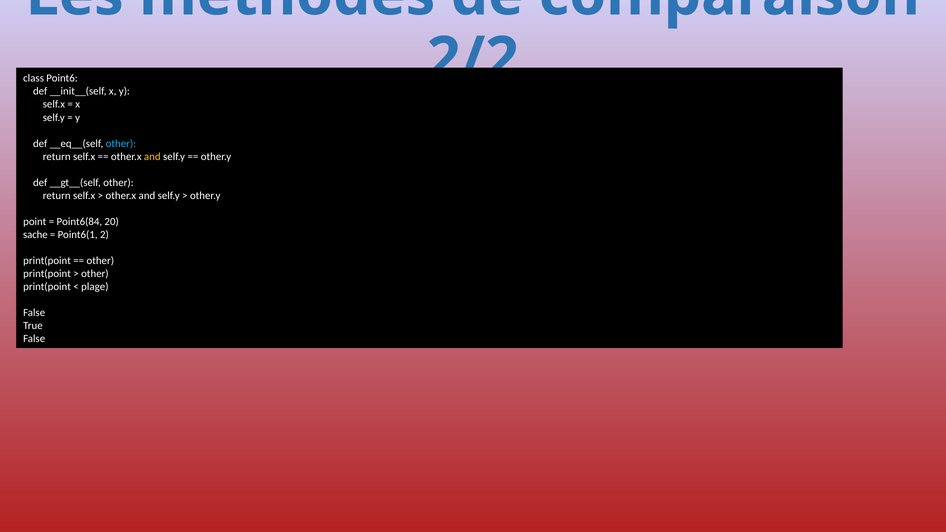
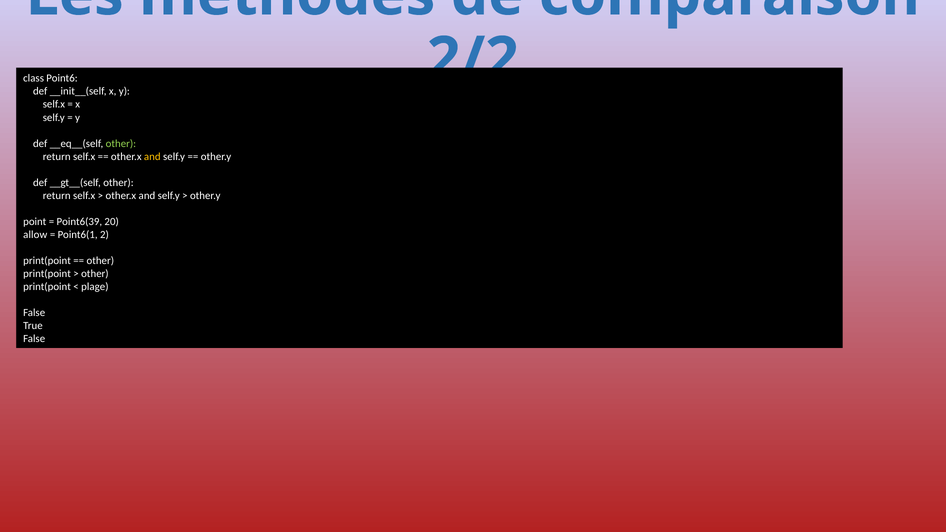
other colour: light blue -> light green (121, 143)
Point6(84: Point6(84 -> Point6(39 (79, 222)
sache: sache -> allow (35, 235)
